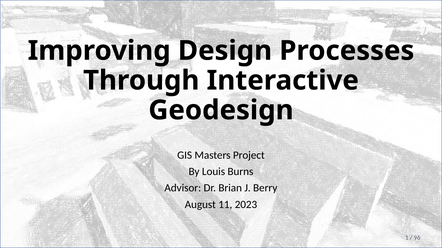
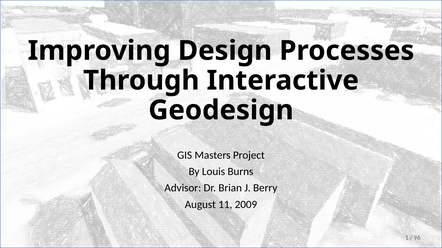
2023: 2023 -> 2009 (246, 205)
